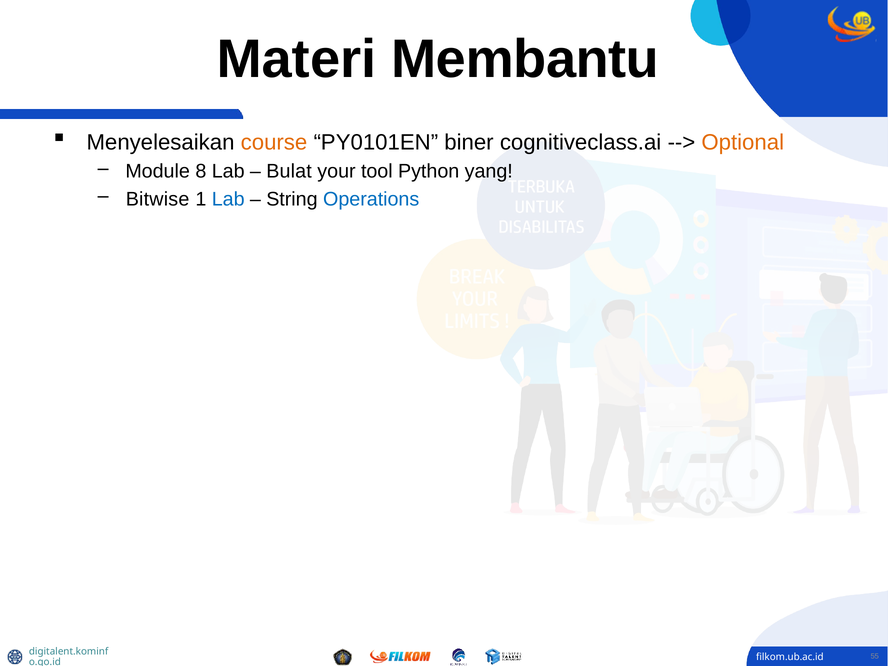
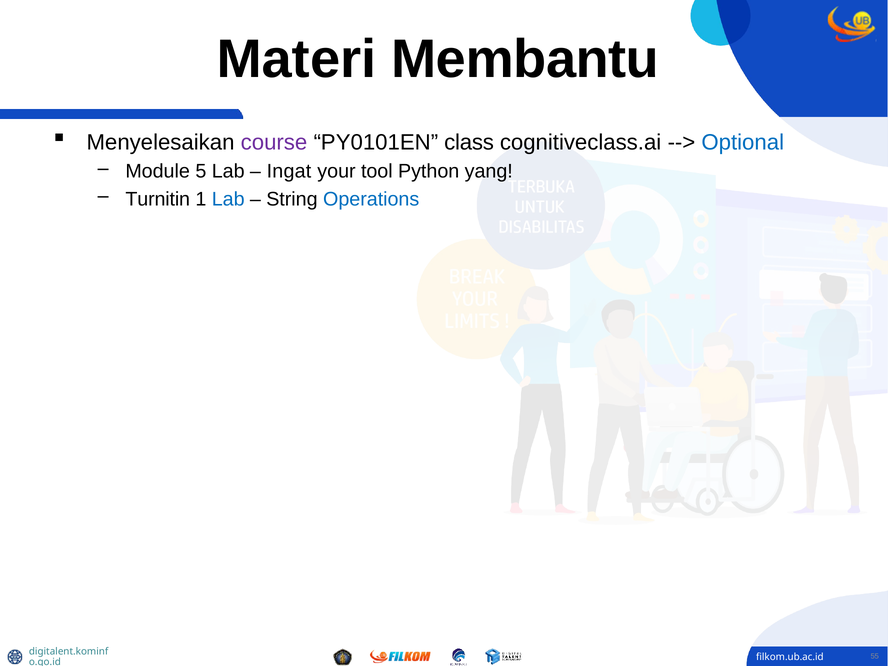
course colour: orange -> purple (274, 142)
biner: biner -> class (469, 142)
Optional colour: orange -> blue (743, 142)
8: 8 -> 5 (201, 171)
Bulat: Bulat -> Ingat (289, 171)
Bitwise: Bitwise -> Turnitin (158, 199)
